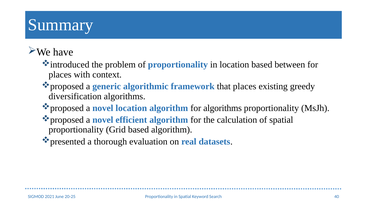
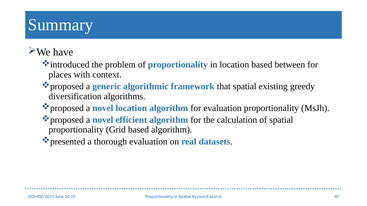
that places: places -> spatial (245, 87)
for algorithms: algorithms -> evaluation (223, 108)
